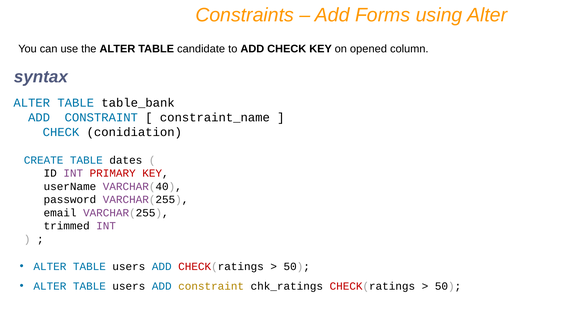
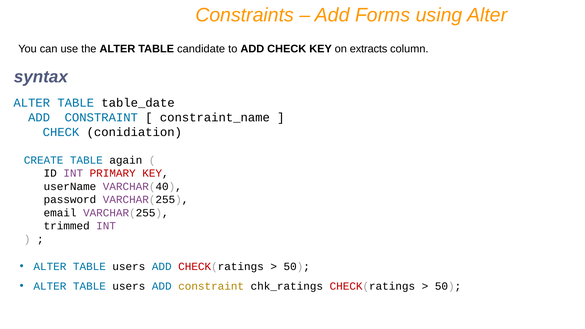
opened: opened -> extracts (369, 49)
table_bank: table_bank -> table_date (138, 103)
dates: dates -> again (126, 160)
